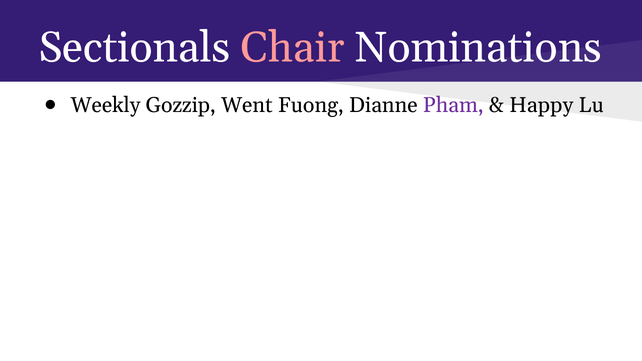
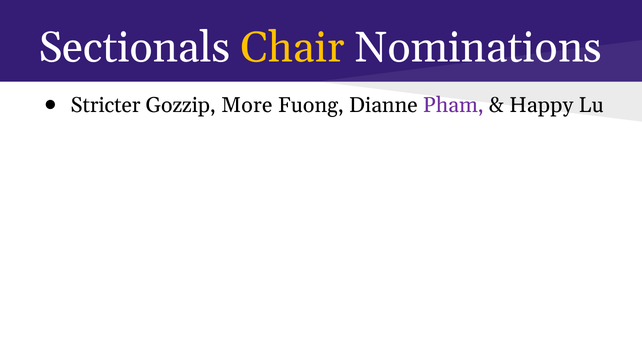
Chair colour: pink -> yellow (293, 48)
Weekly: Weekly -> Stricter (106, 105)
Went: Went -> More (247, 105)
